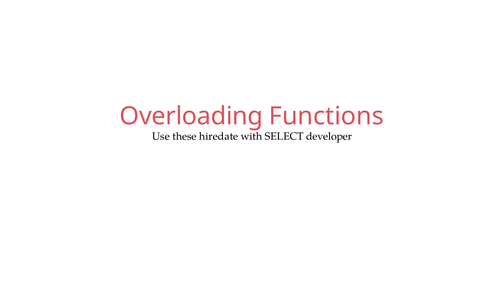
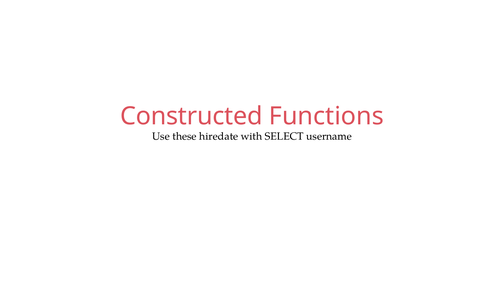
Overloading: Overloading -> Constructed (191, 116)
developer: developer -> username (329, 137)
